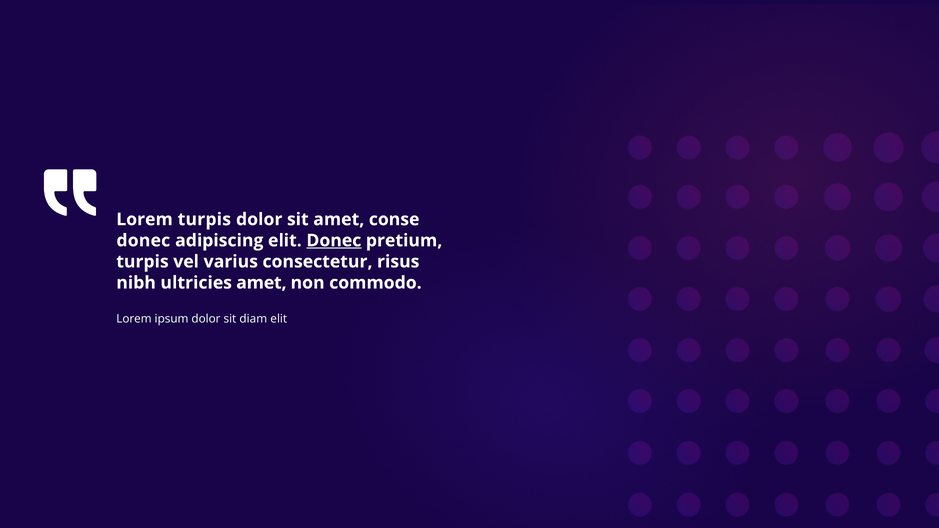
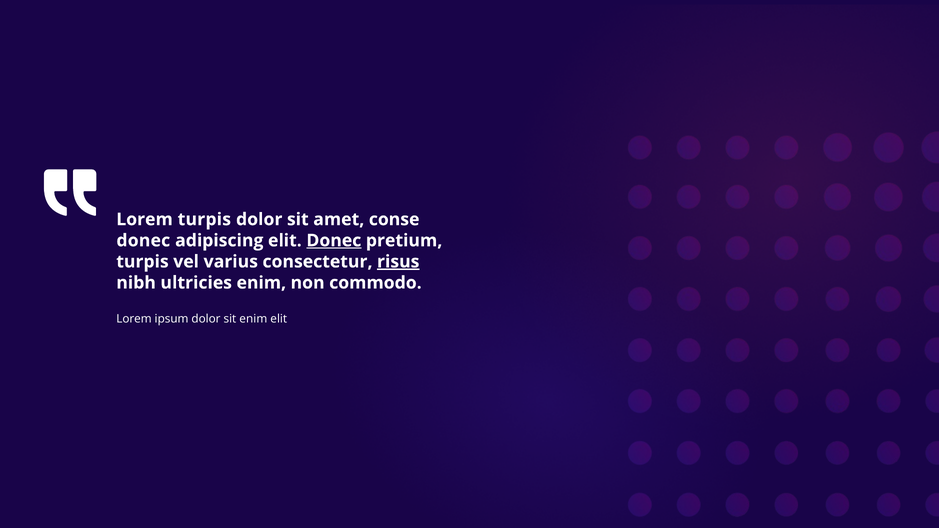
risus underline: none -> present (398, 262)
ultricies amet: amet -> enim (261, 283)
sit diam: diam -> enim (253, 319)
